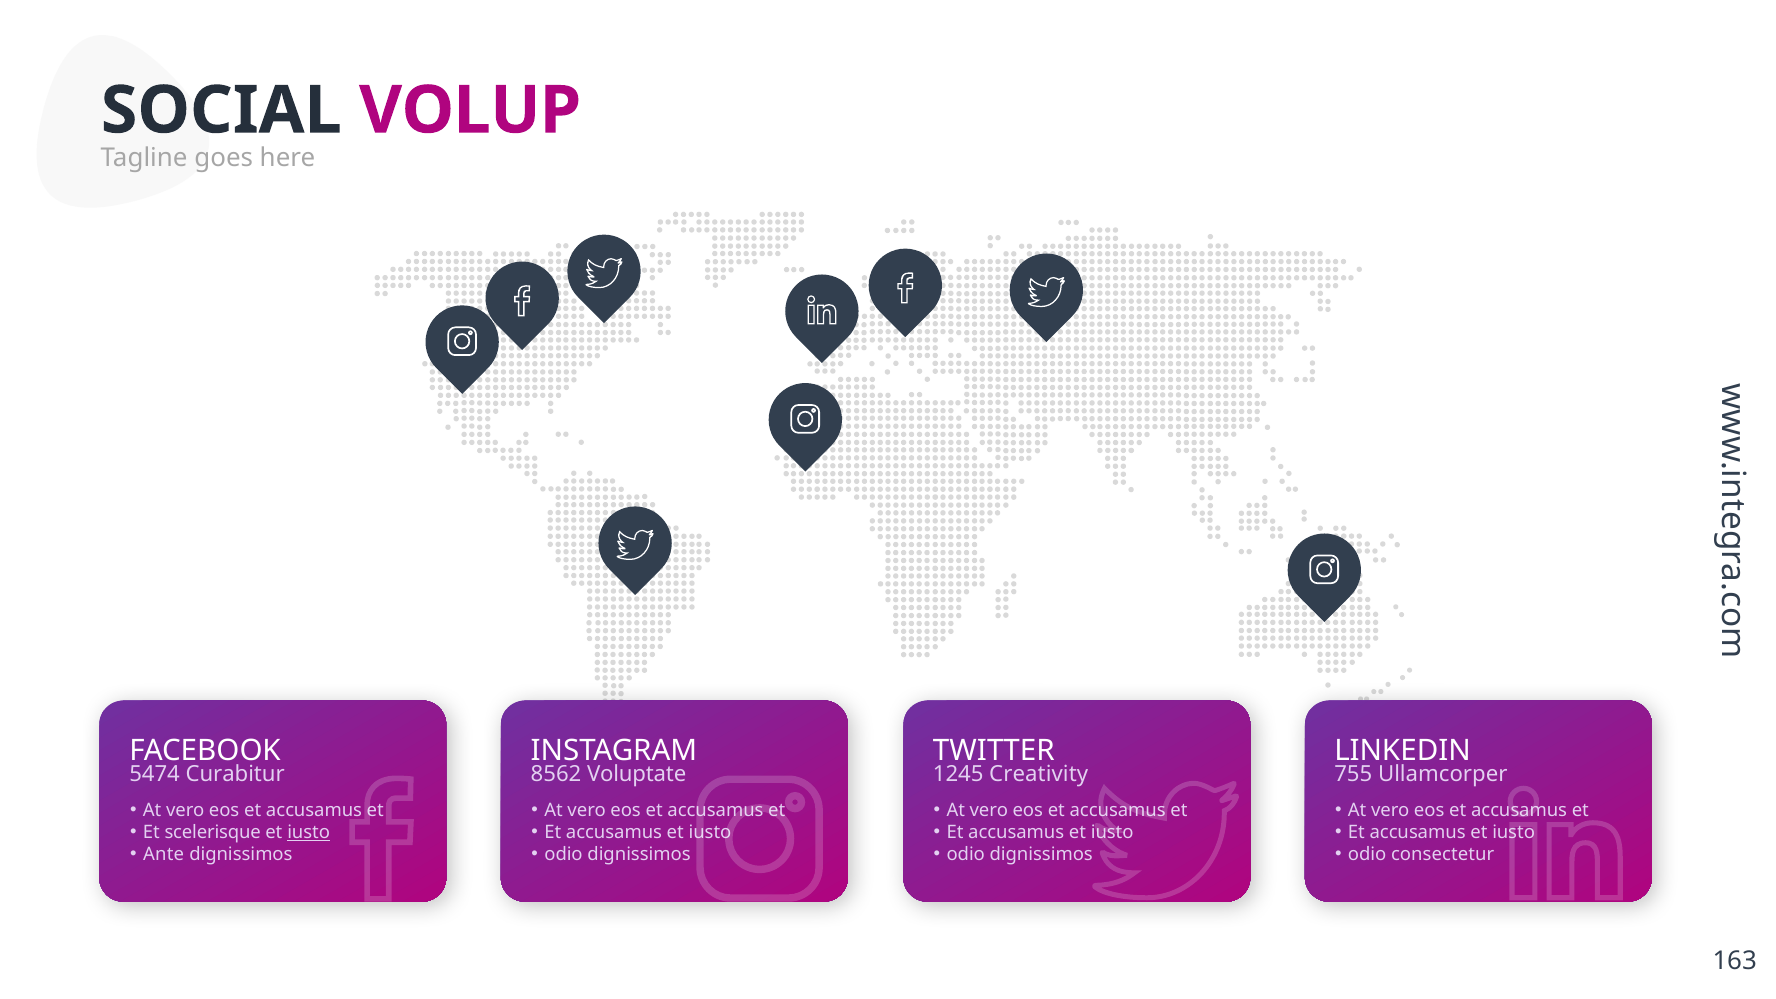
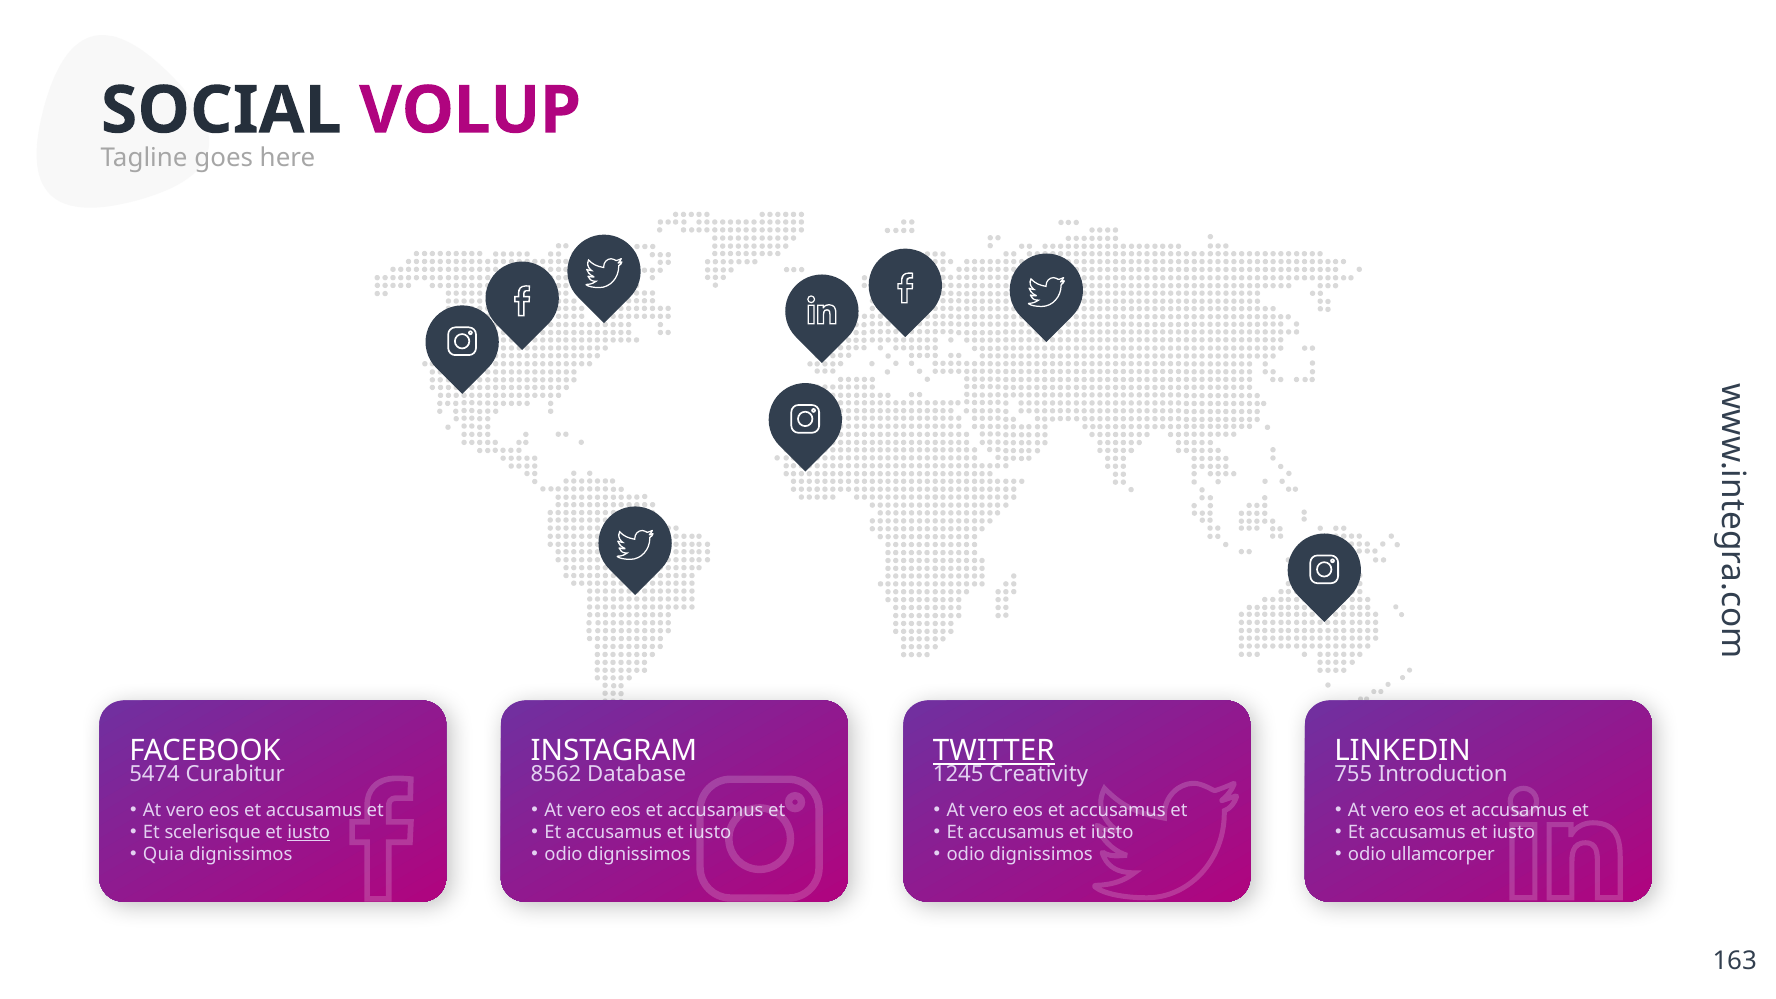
TWITTER underline: none -> present (994, 751)
Voluptate: Voluptate -> Database (637, 774)
Ullamcorper: Ullamcorper -> Introduction (1443, 774)
Ante: Ante -> Quia (164, 855)
consectetur: consectetur -> ullamcorper (1443, 855)
